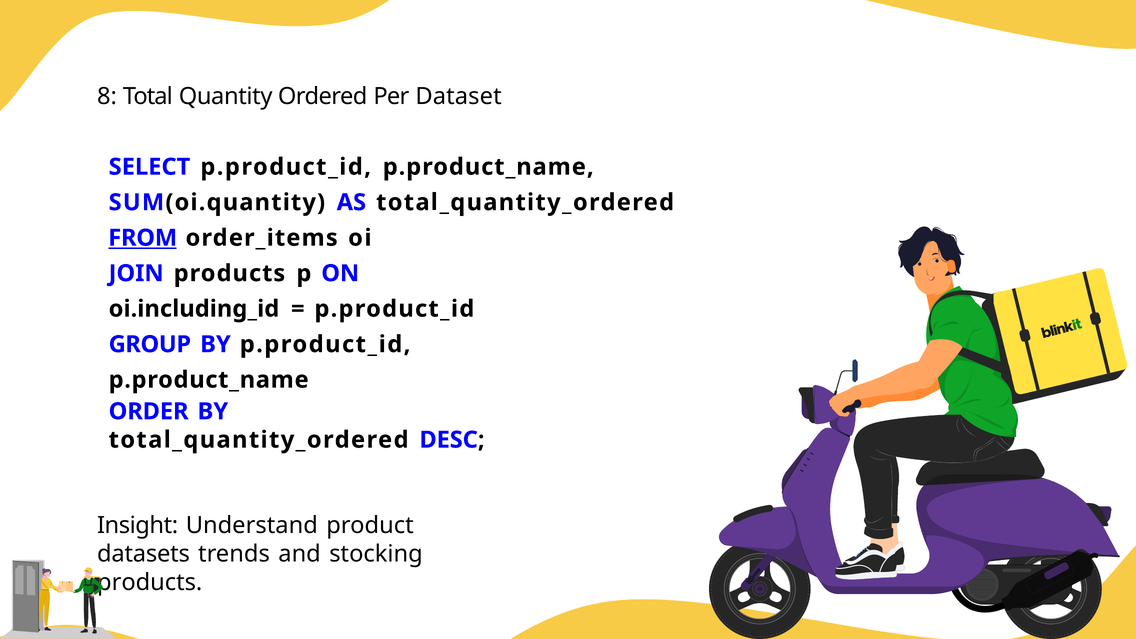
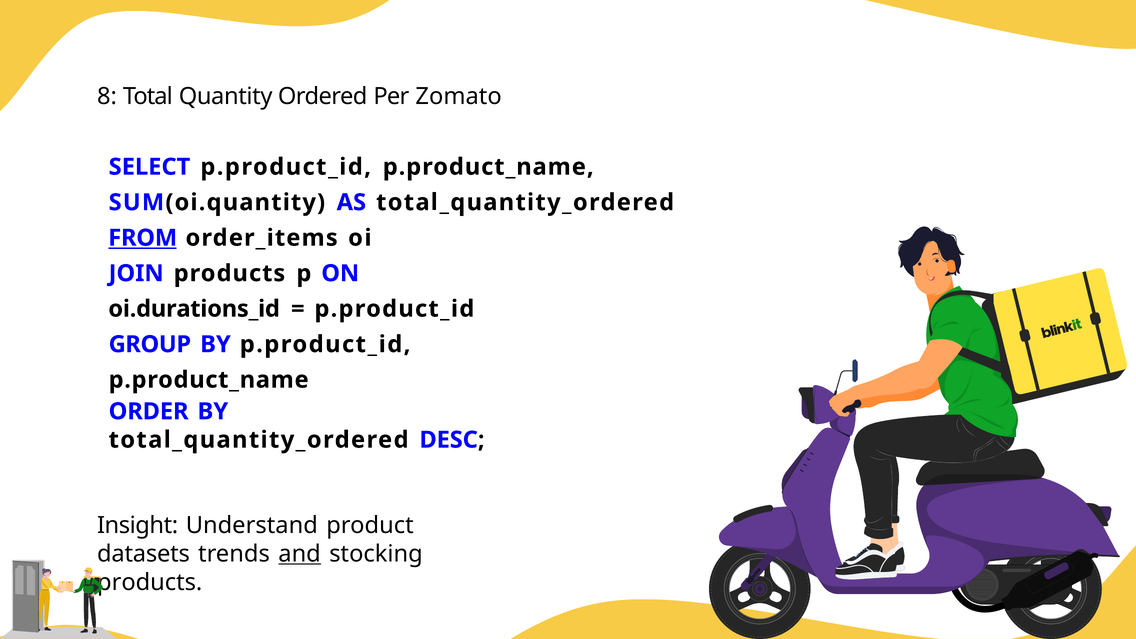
Dataset: Dataset -> Zomato (459, 97)
oi.including_id: oi.including_id -> oi.durations_id (194, 309)
and underline: none -> present (300, 554)
